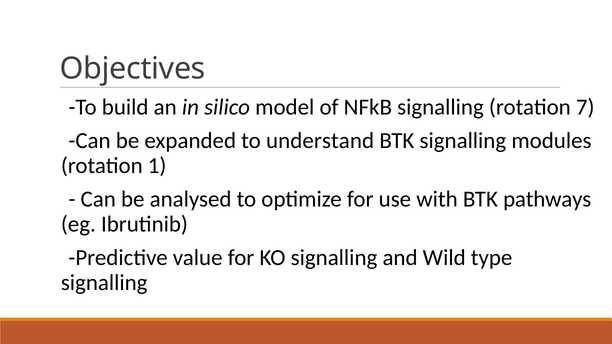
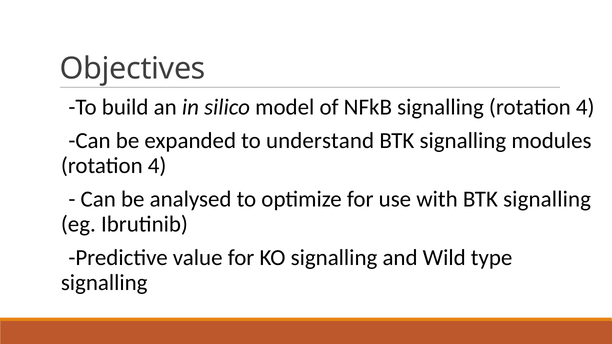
signalling rotation 7: 7 -> 4 (585, 107)
1: 1 -> 4 (157, 166)
with BTK pathways: pathways -> signalling (547, 199)
